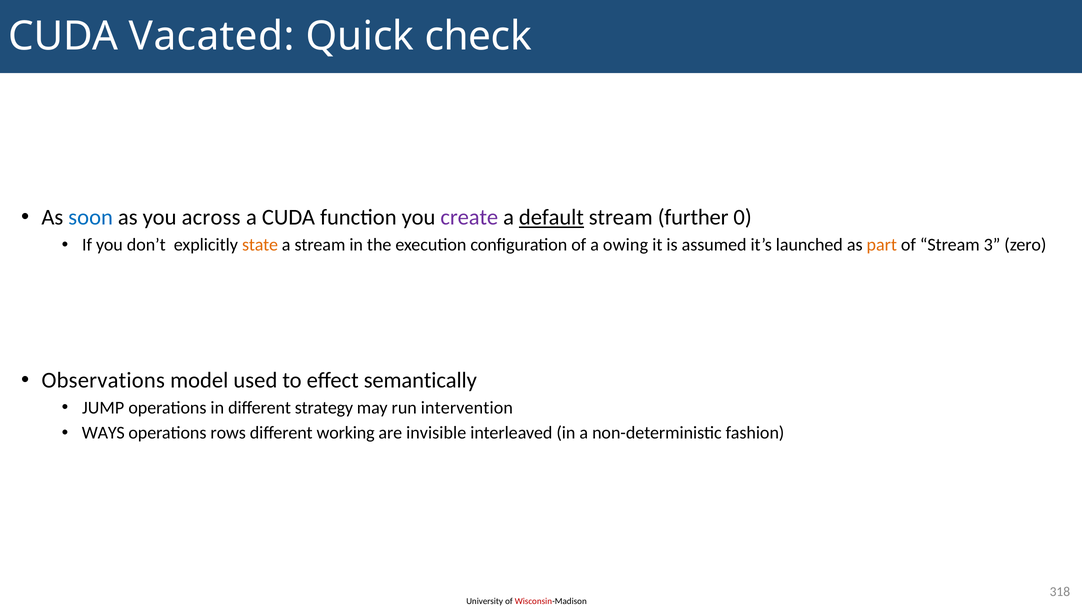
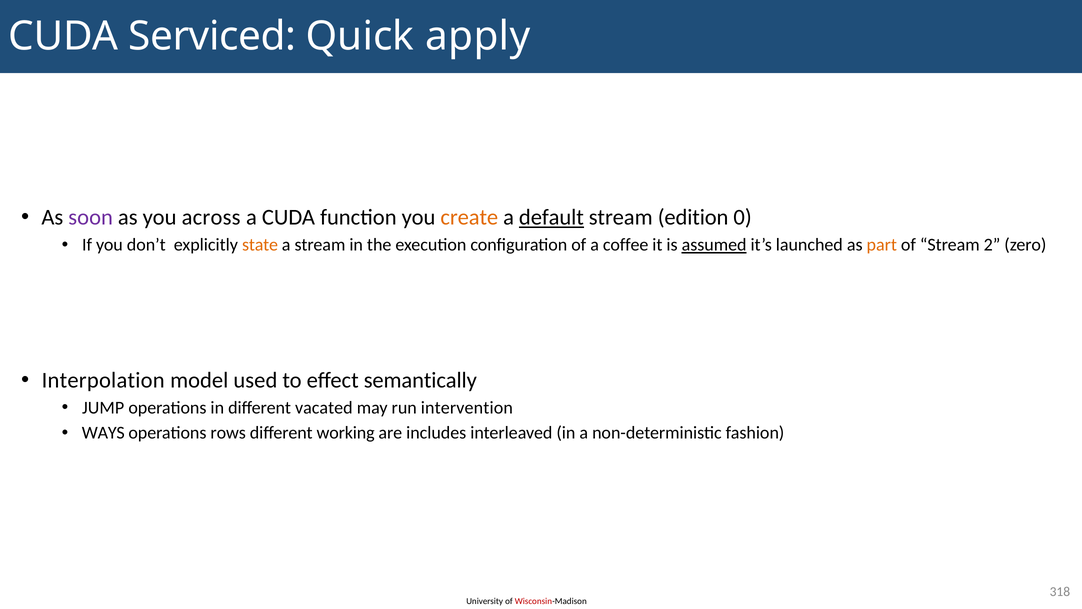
Vacated: Vacated -> Serviced (212, 36)
check: check -> apply (478, 36)
soon colour: blue -> purple (91, 217)
create colour: purple -> orange (469, 217)
further: further -> edition (693, 217)
owing: owing -> coffee (626, 245)
assumed underline: none -> present (714, 245)
3: 3 -> 2 (992, 245)
Observations: Observations -> Interpolation (103, 380)
strategy: strategy -> vacated (324, 408)
invisible: invisible -> includes (436, 433)
